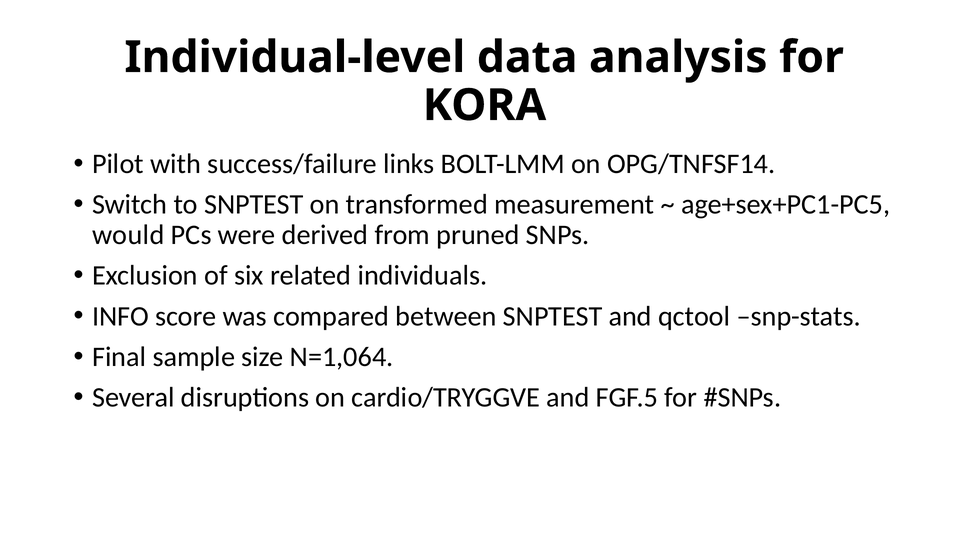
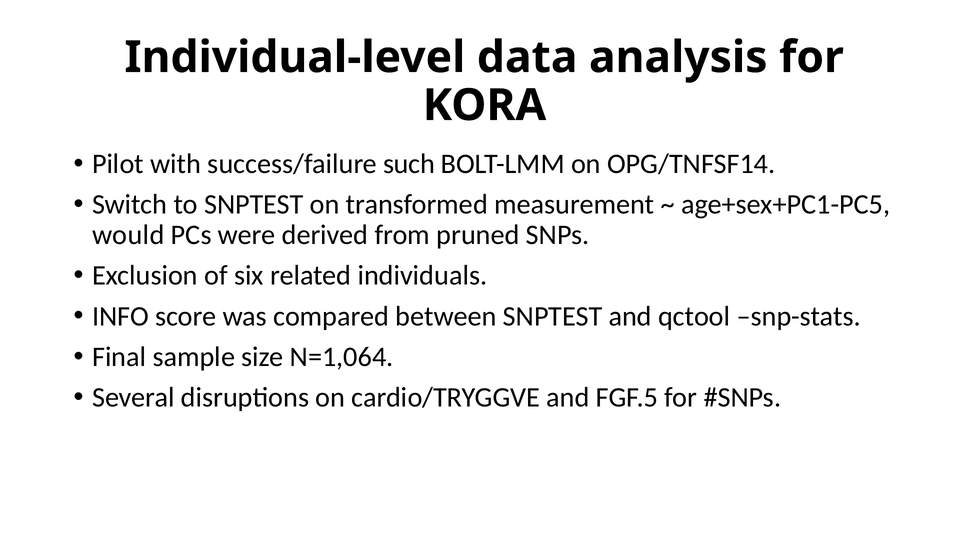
links: links -> such (409, 164)
